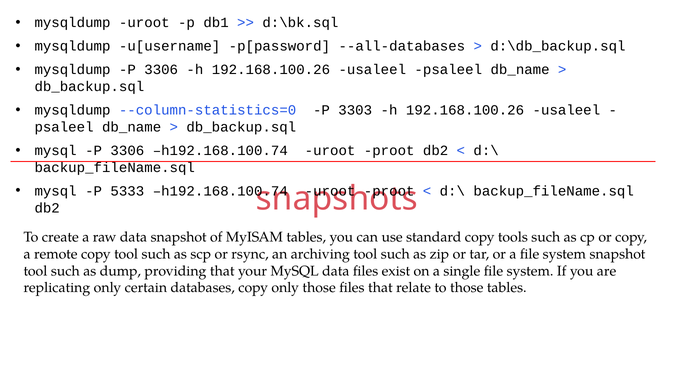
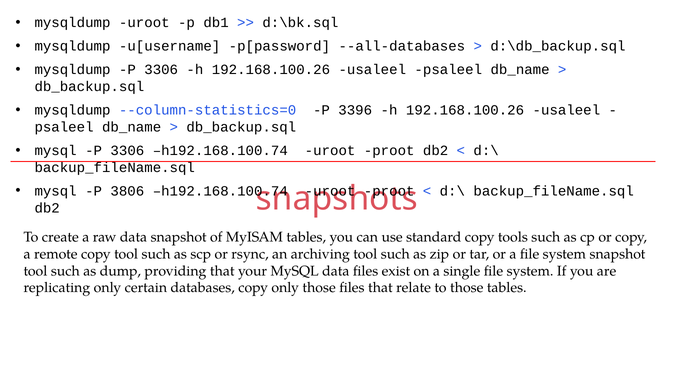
3303: 3303 -> 3396 (355, 110)
5333: 5333 -> 3806 (127, 191)
